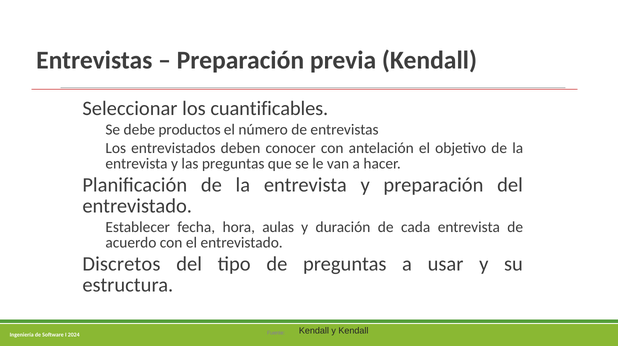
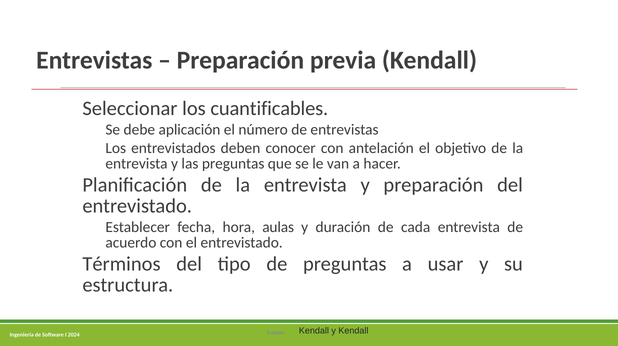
productos: productos -> aplicación (190, 130)
Discretos: Discretos -> Términos (121, 264)
